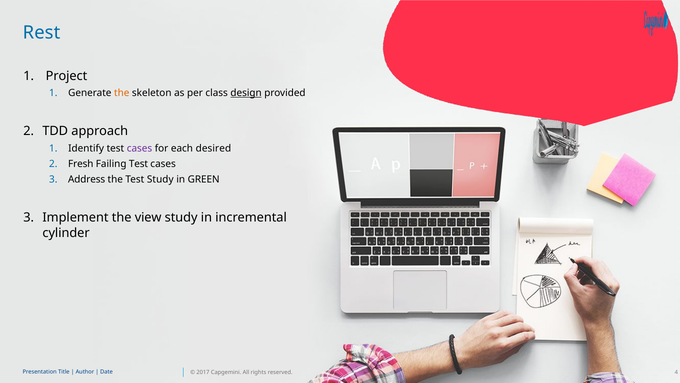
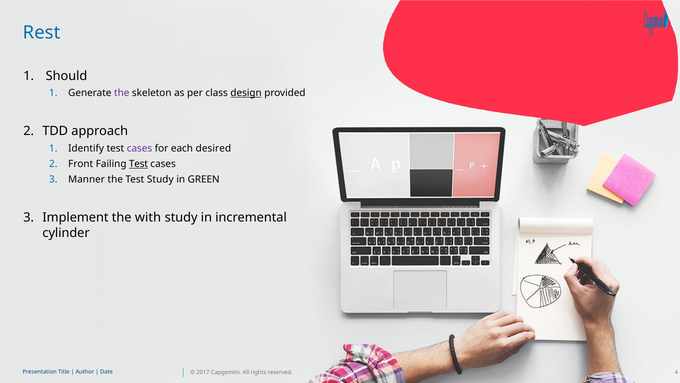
Project: Project -> Should (66, 76)
the colour: orange -> purple (122, 93)
Fresh: Fresh -> Front (81, 164)
Test underline: none -> present (138, 164)
Address: Address -> Manner (87, 179)
view: view -> with (148, 217)
